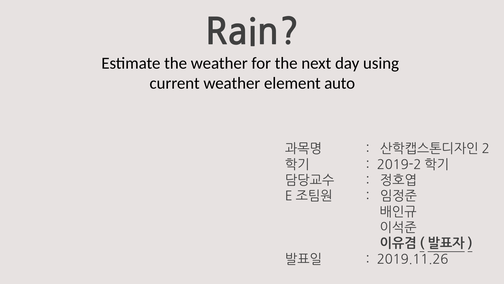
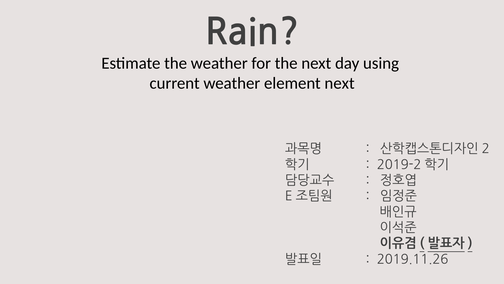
element auto: auto -> next (340, 83)
